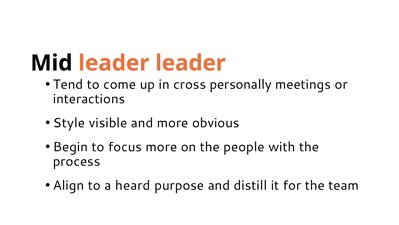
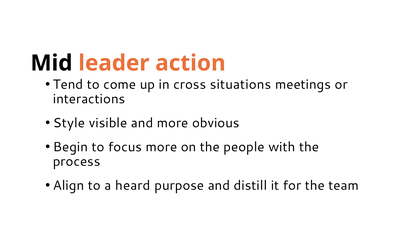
leader leader: leader -> action (190, 63)
personally: personally -> situations (241, 84)
